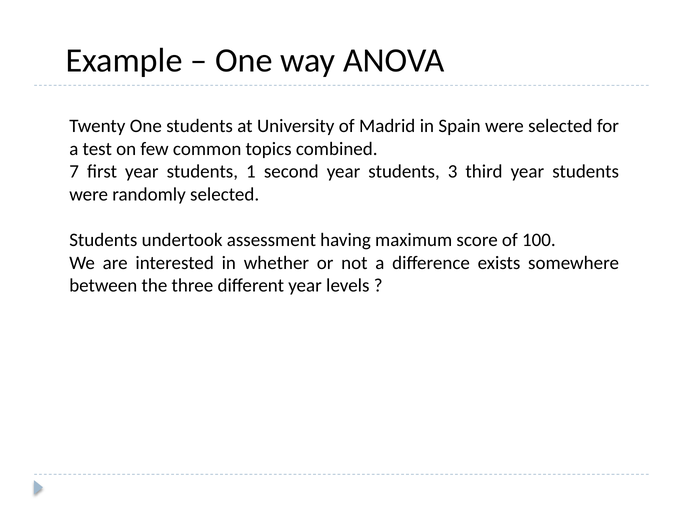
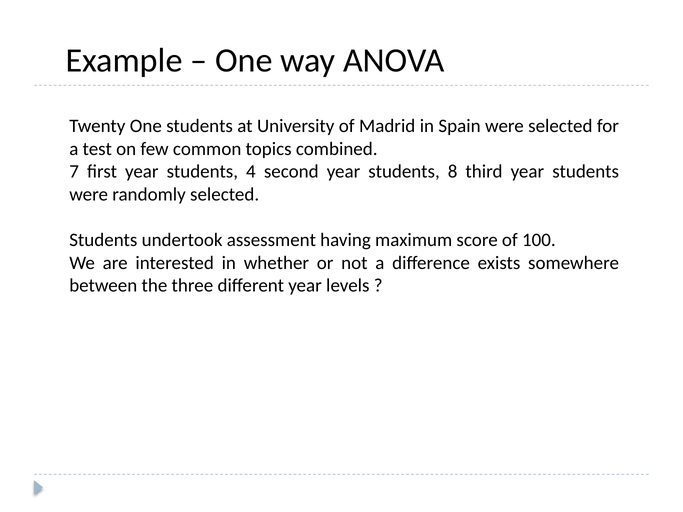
1: 1 -> 4 (251, 172)
3: 3 -> 8 (453, 172)
